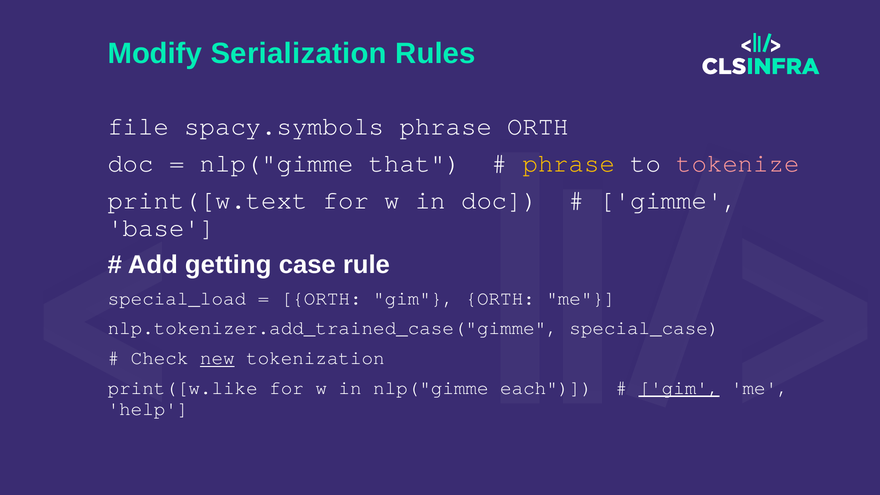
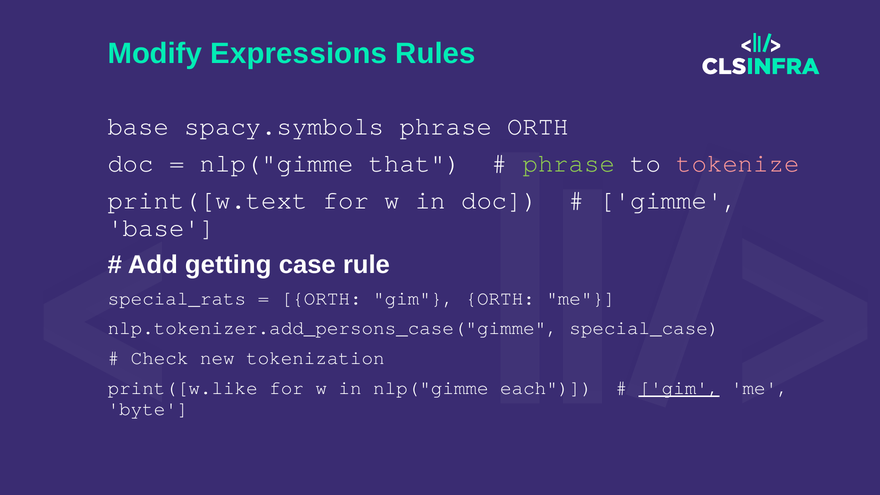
Serialization: Serialization -> Expressions (299, 53)
file: file -> base (138, 126)
phrase colour: yellow -> light green (569, 163)
special_load: special_load -> special_rats (177, 298)
nlp.tokenizer.add_trained_case("gimme: nlp.tokenizer.add_trained_case("gimme -> nlp.tokenizer.add_persons_case("gimme (333, 328)
new underline: present -> none (217, 358)
help: help -> byte (148, 409)
